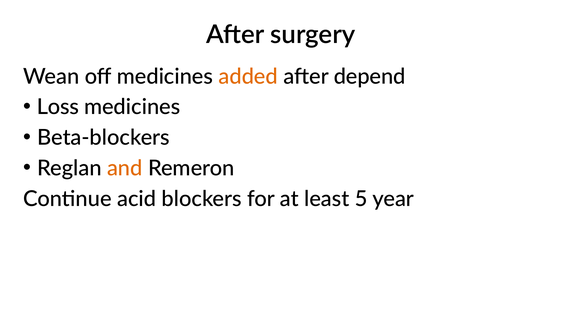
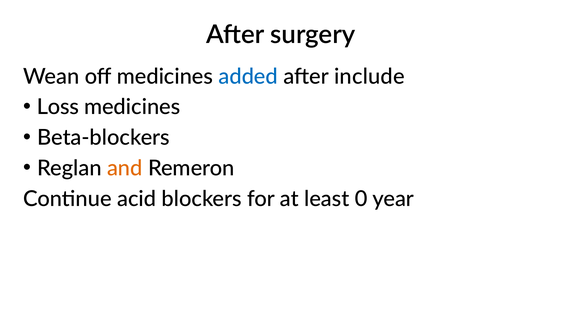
added colour: orange -> blue (248, 77)
depend: depend -> include (369, 77)
5: 5 -> 0 (361, 199)
